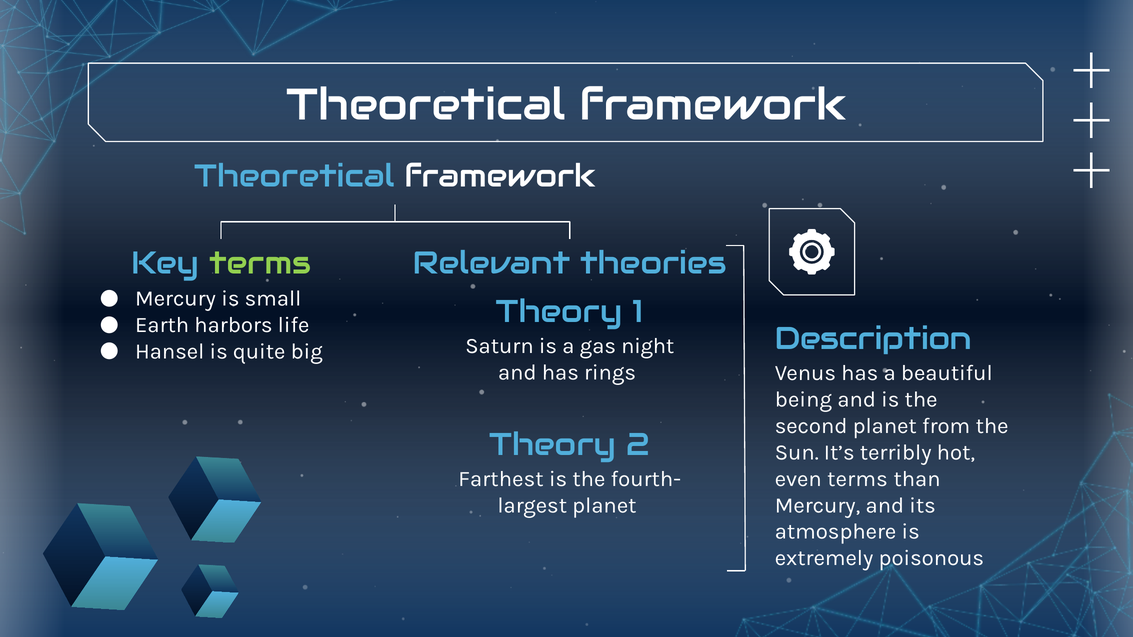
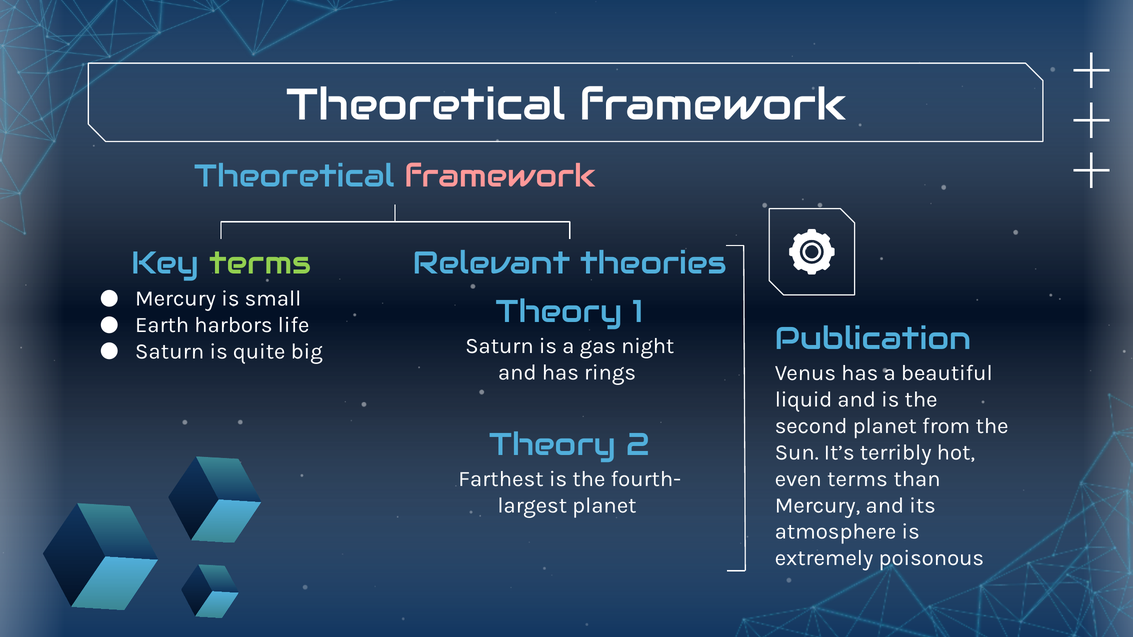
framework colour: white -> pink (500, 177)
Hansel: Hansel -> Saturn (170, 351)
Description: Description -> Publication (873, 339)
being: being -> liquid (804, 400)
